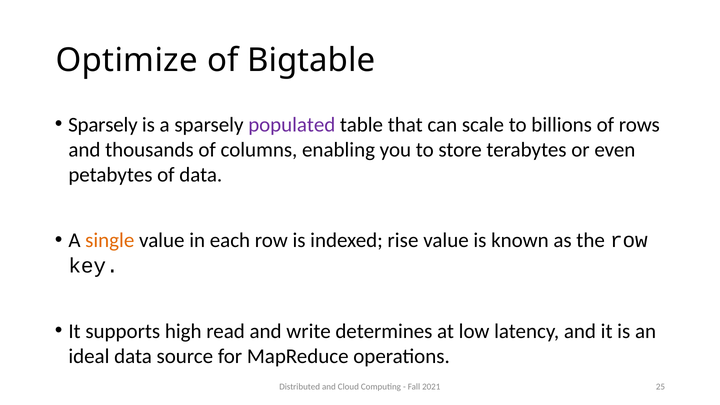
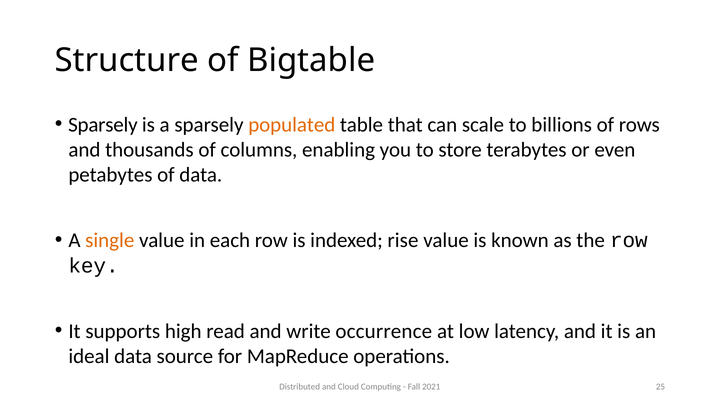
Optimize: Optimize -> Structure (127, 60)
populated colour: purple -> orange (292, 125)
determines: determines -> occurrence (384, 331)
